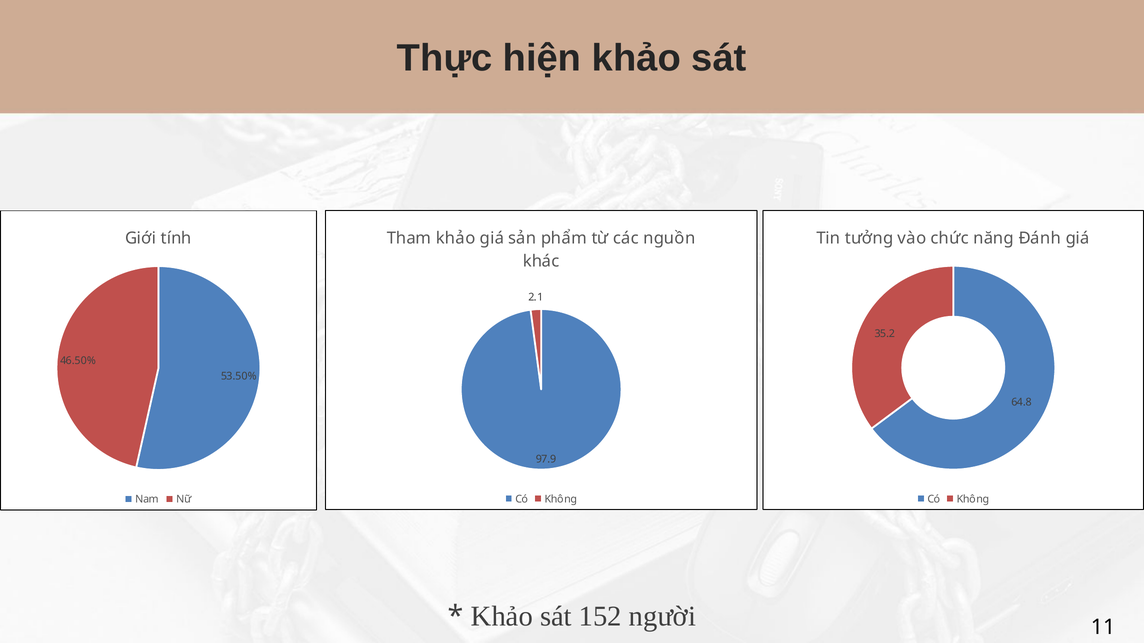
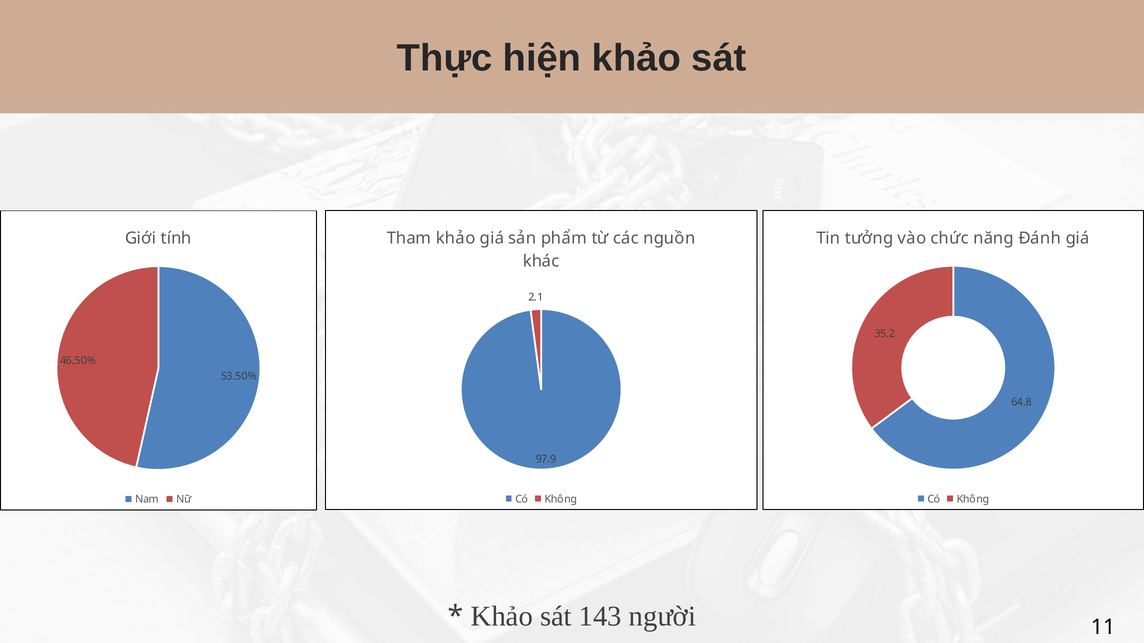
152: 152 -> 143 (600, 617)
